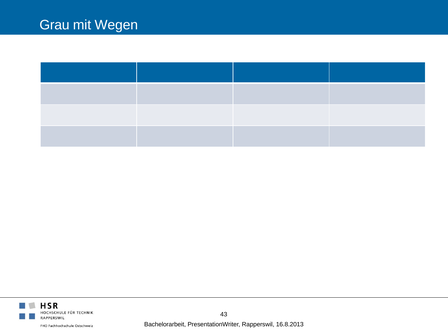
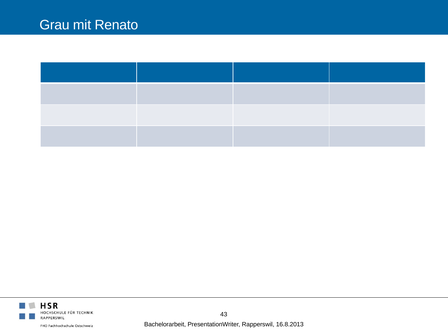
Wegen: Wegen -> Renato (116, 25)
